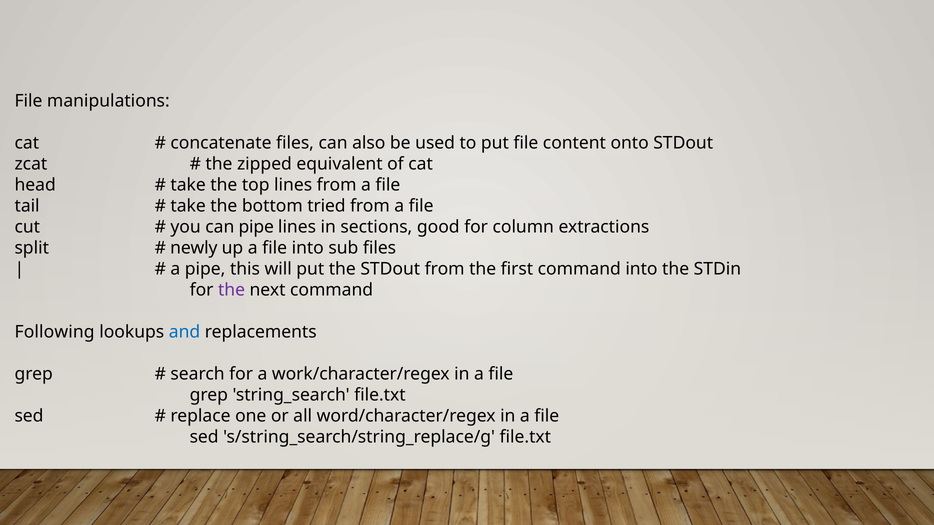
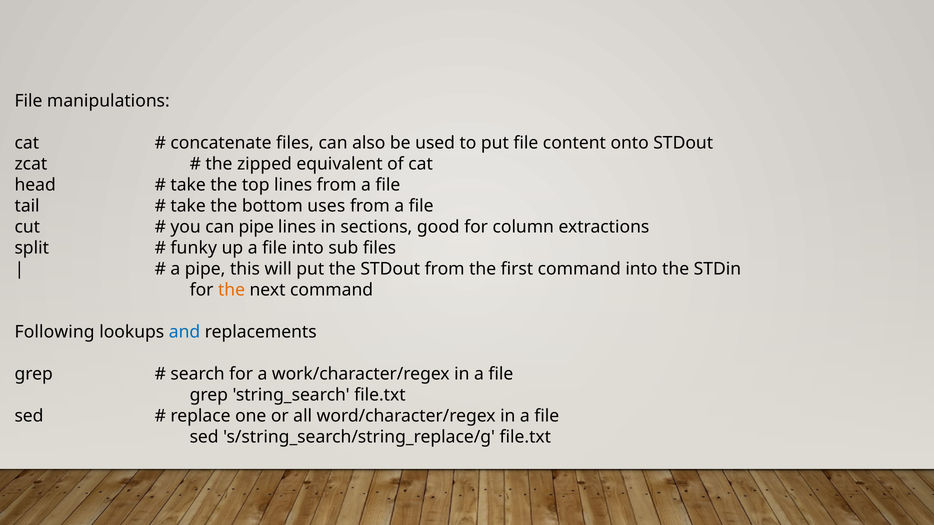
tried: tried -> uses (326, 206)
newly: newly -> funky (194, 248)
the colour: purple -> orange (232, 290)
